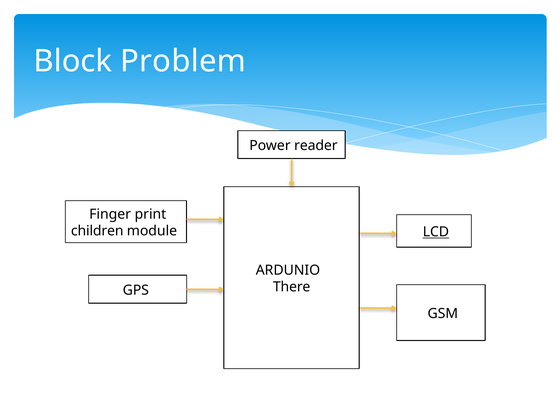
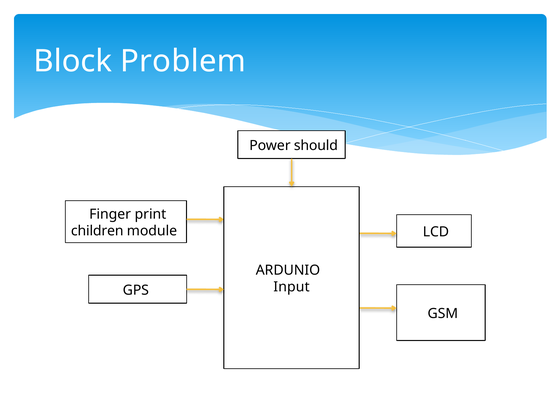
reader: reader -> should (316, 146)
LCD underline: present -> none (436, 232)
There: There -> Input (292, 287)
